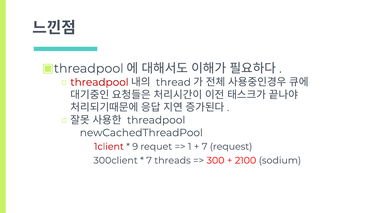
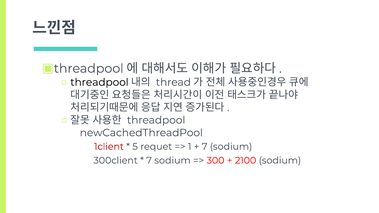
threadpool colour: red -> black (99, 82)
9: 9 -> 5 (135, 147)
request: request -> sodium (231, 147)
threads: threads -> sodium (172, 161)
